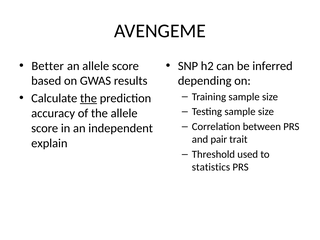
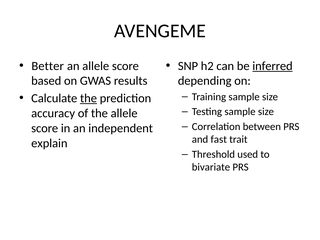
inferred underline: none -> present (273, 66)
pair: pair -> fast (219, 139)
statistics: statistics -> bivariate (211, 167)
